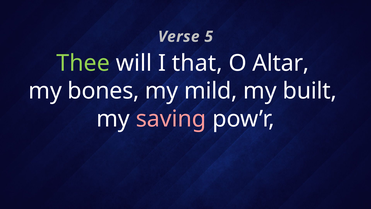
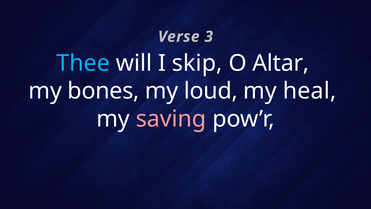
5: 5 -> 3 (209, 37)
Thee colour: light green -> light blue (83, 63)
that: that -> skip (197, 63)
mild: mild -> loud (211, 91)
built: built -> heal (310, 91)
